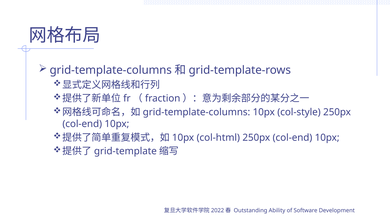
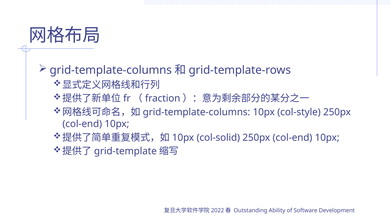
col-html: col-html -> col-solid (218, 137)
